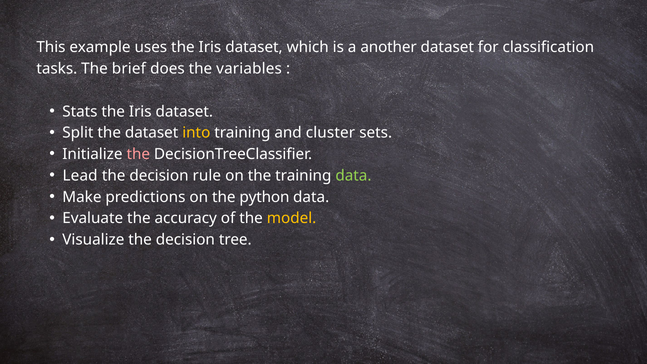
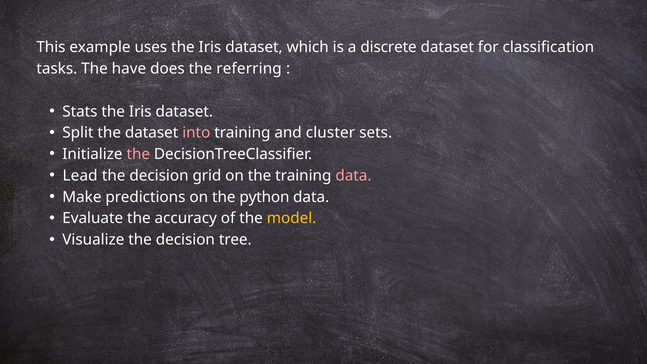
another: another -> discrete (389, 47)
brief: brief -> have (129, 69)
variables: variables -> referring (249, 69)
into colour: yellow -> pink (196, 133)
rule: rule -> grid (207, 176)
data colour: light green -> pink (353, 176)
